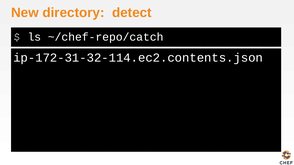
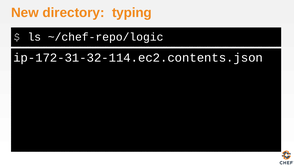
detect: detect -> typing (132, 13)
~/chef-repo/catch: ~/chef-repo/catch -> ~/chef-repo/logic (106, 37)
